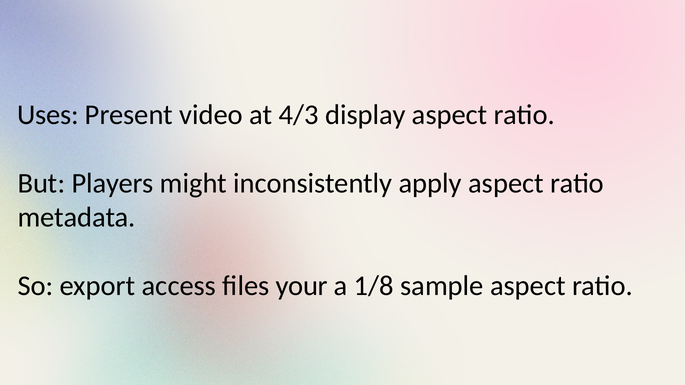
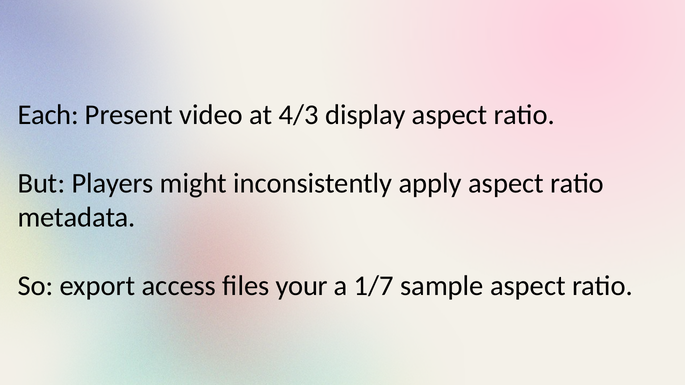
Uses: Uses -> Each (48, 115)
1/8: 1/8 -> 1/7 (374, 286)
